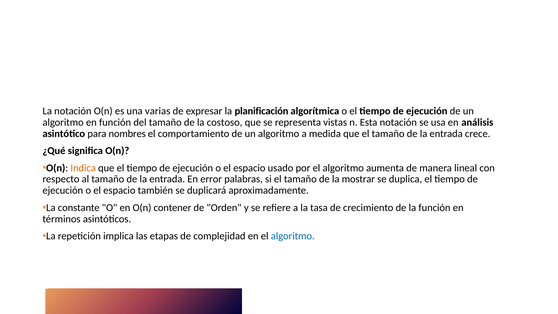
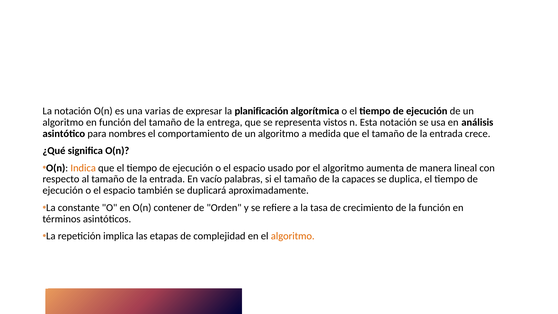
costoso: costoso -> entrega (225, 122)
vistas: vistas -> vistos (335, 122)
error: error -> vacío (211, 179)
mostrar: mostrar -> capaces (358, 179)
algoritmo colour: blue -> orange (293, 236)
